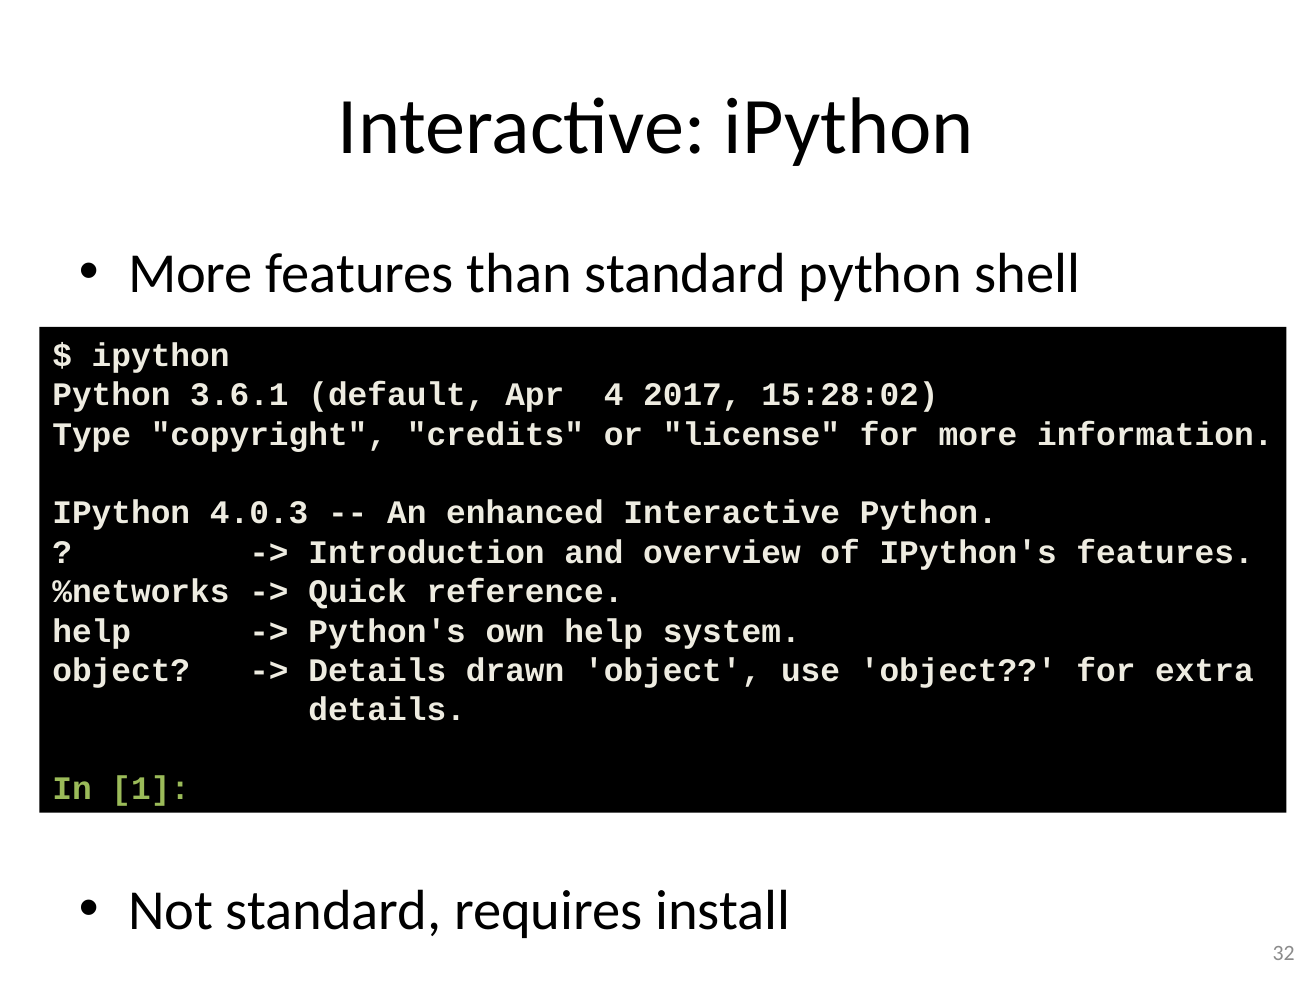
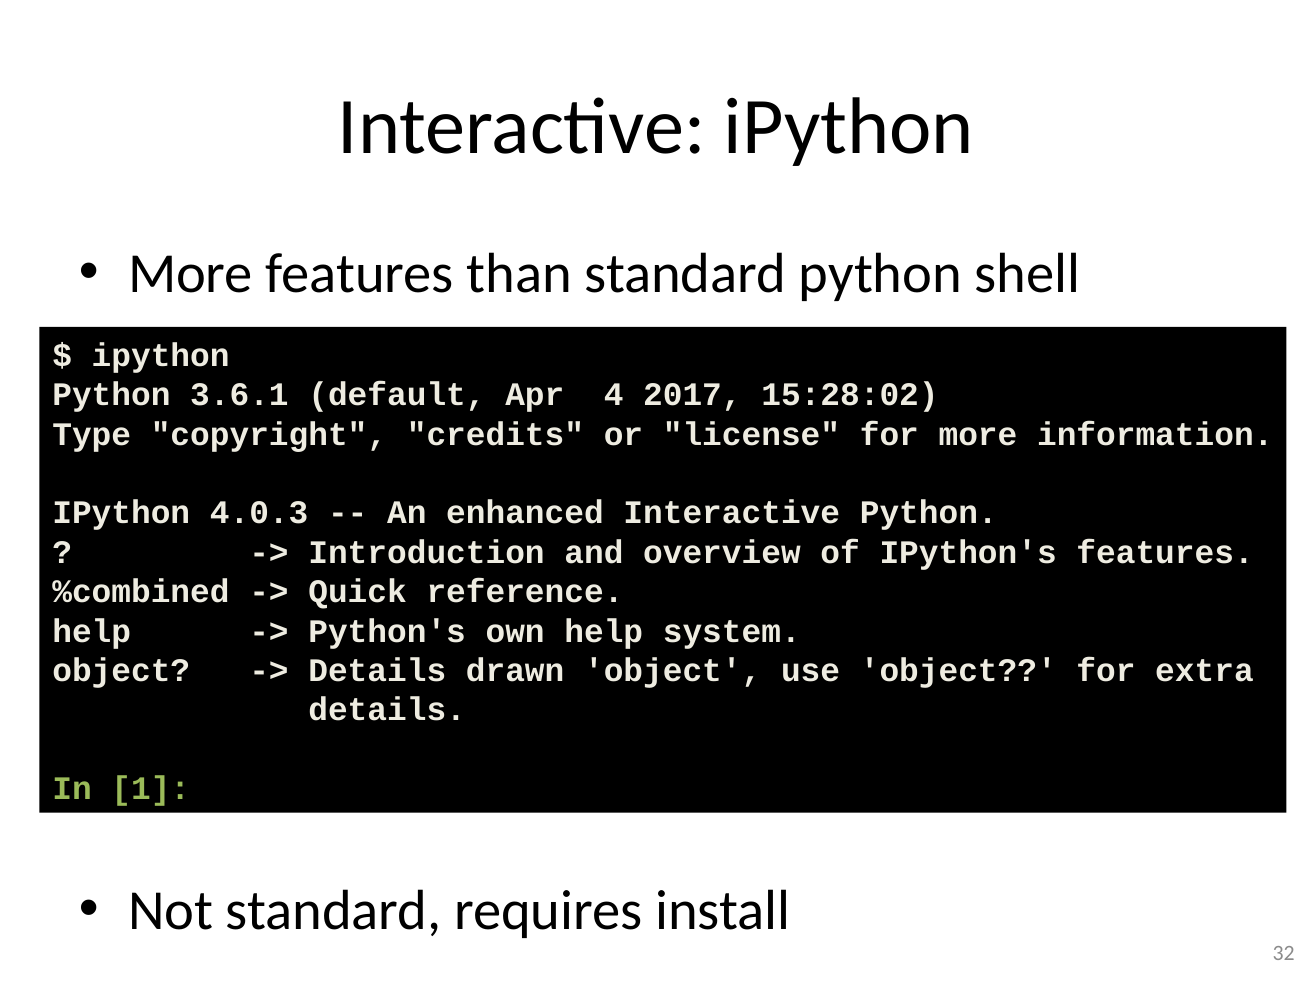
%networks: %networks -> %combined (141, 592)
